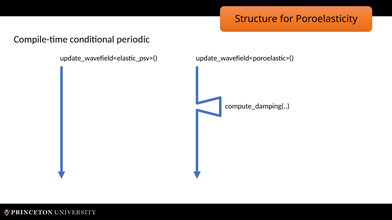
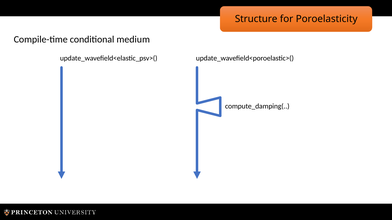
periodic: periodic -> medium (133, 39)
